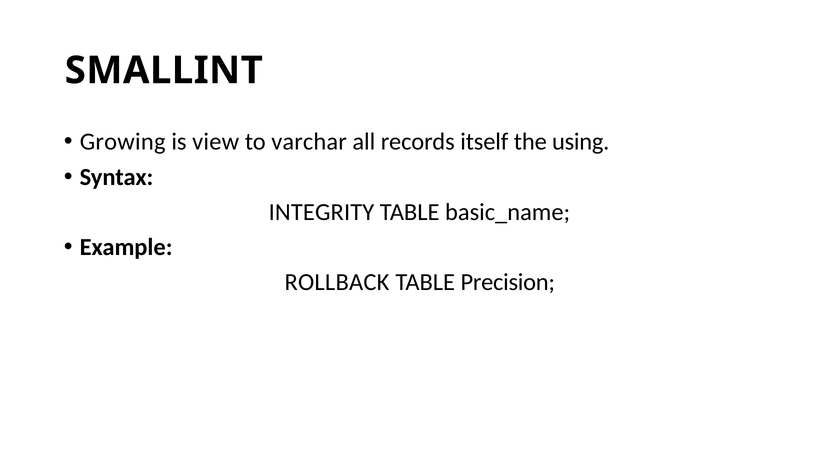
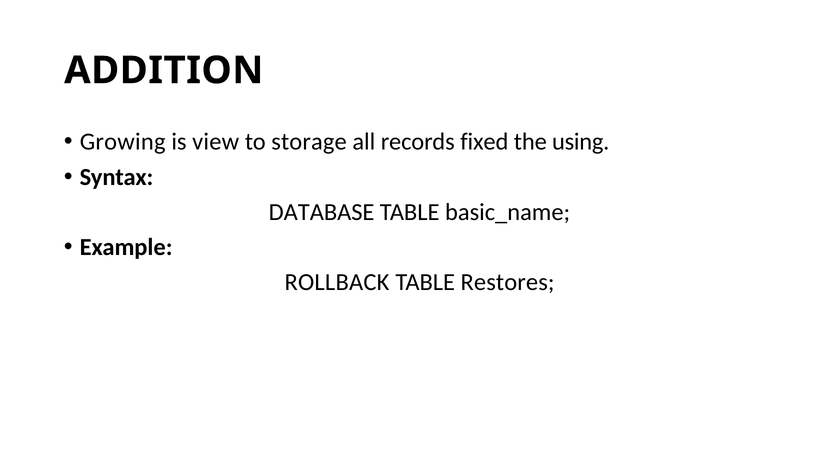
SMALLINT: SMALLINT -> ADDITION (164, 70)
varchar: varchar -> storage (309, 142)
itself: itself -> fixed (484, 142)
INTEGRITY: INTEGRITY -> DATABASE (322, 212)
Precision: Precision -> Restores (508, 282)
